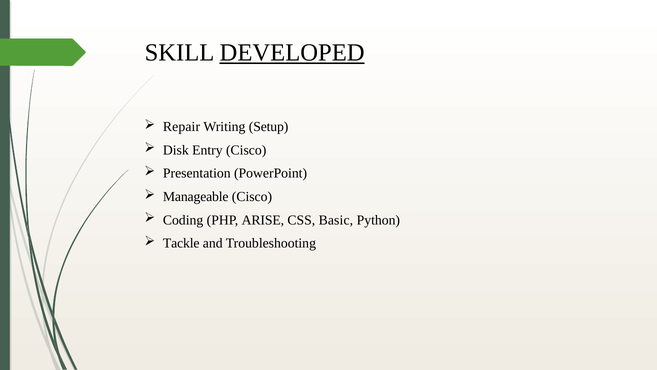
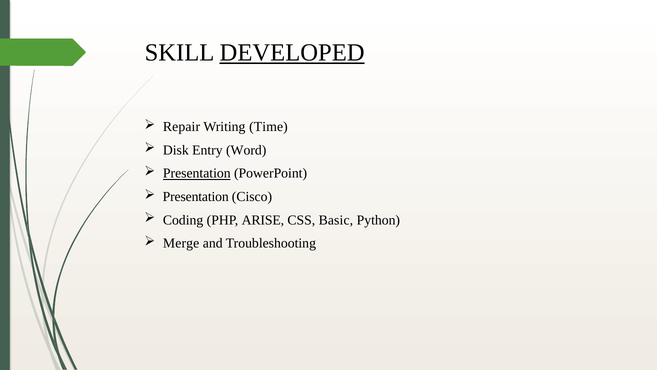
Setup: Setup -> Time (268, 127)
Entry Cisco: Cisco -> Word (246, 150)
Presentation underline: none -> present (197, 173)
Manageable: Manageable -> Presentation (196, 197)
Tackle: Tackle -> Merge (181, 243)
